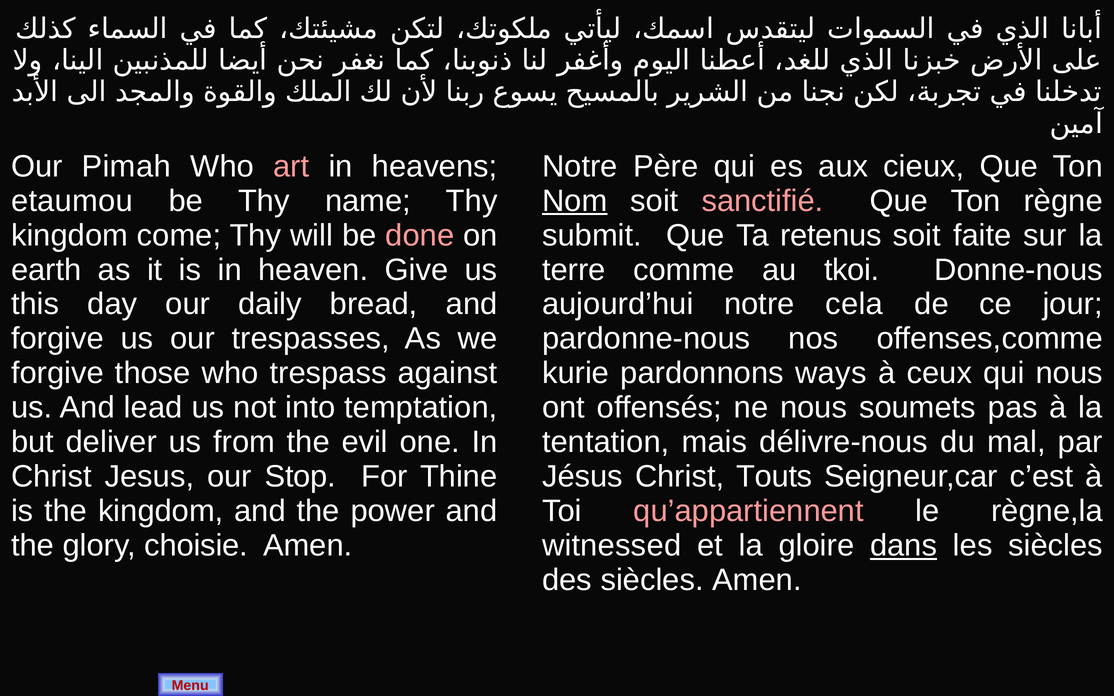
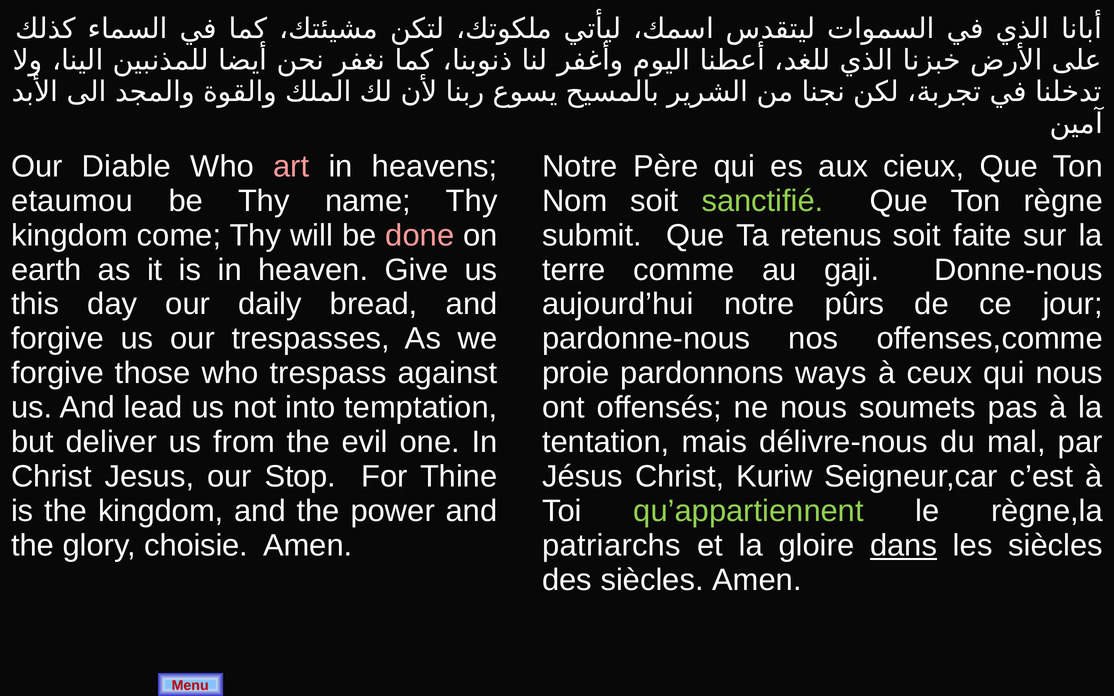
Pimah: Pimah -> Diable (126, 166)
Nom underline: present -> none (575, 201)
sanctifié colour: pink -> light green (763, 201)
tkoi: tkoi -> gaji (852, 270)
cela: cela -> pûrs (855, 304)
kurie: kurie -> proie (576, 373)
Touts: Touts -> Kuriw (774, 477)
qu’appartiennent colour: pink -> light green (749, 511)
witnessed: witnessed -> patriarchs (612, 546)
